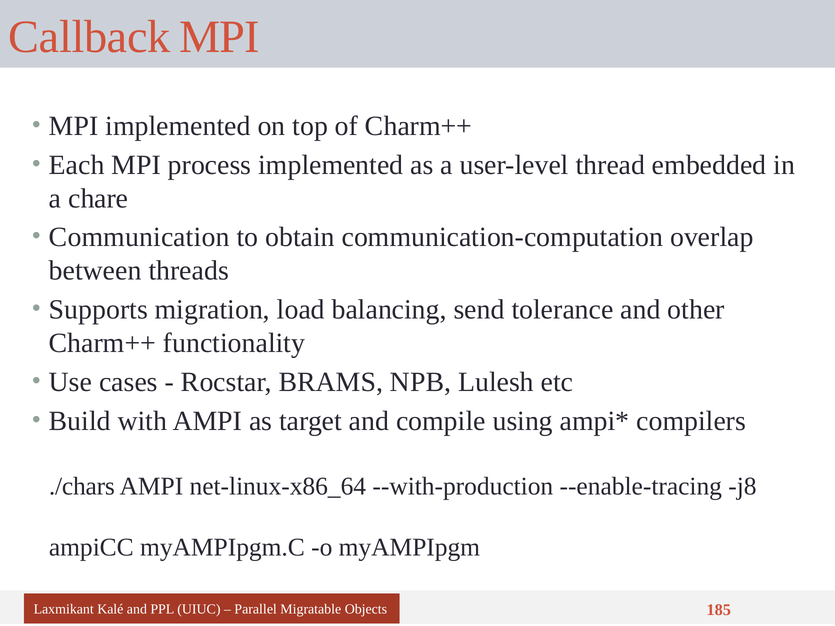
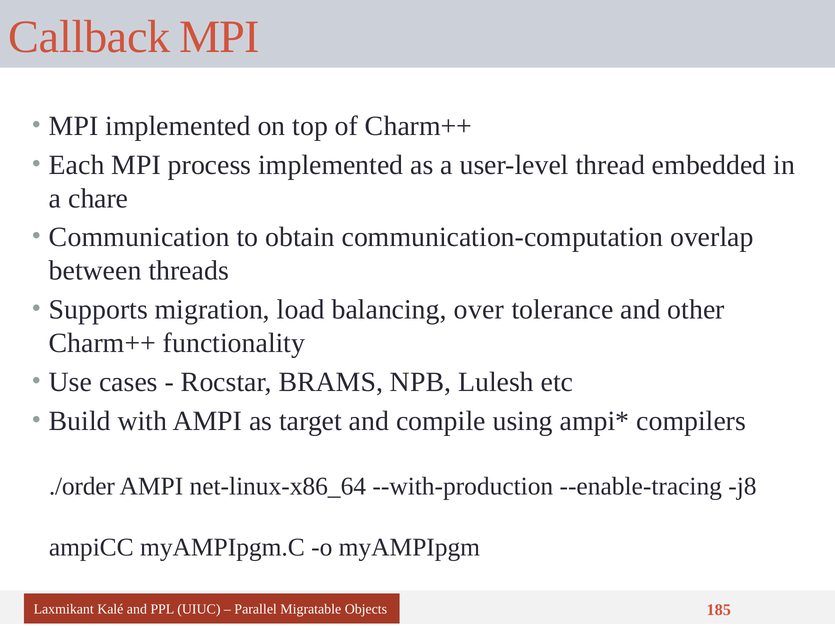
send: send -> over (479, 310)
./chars: ./chars -> ./order (82, 486)
